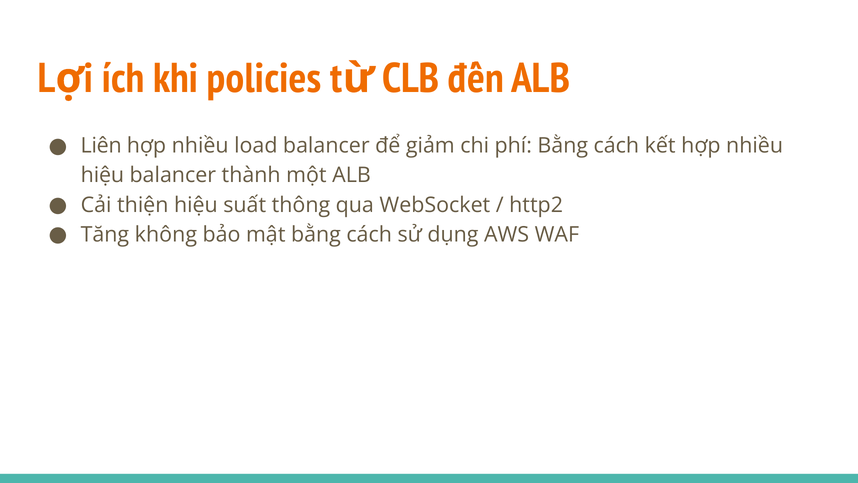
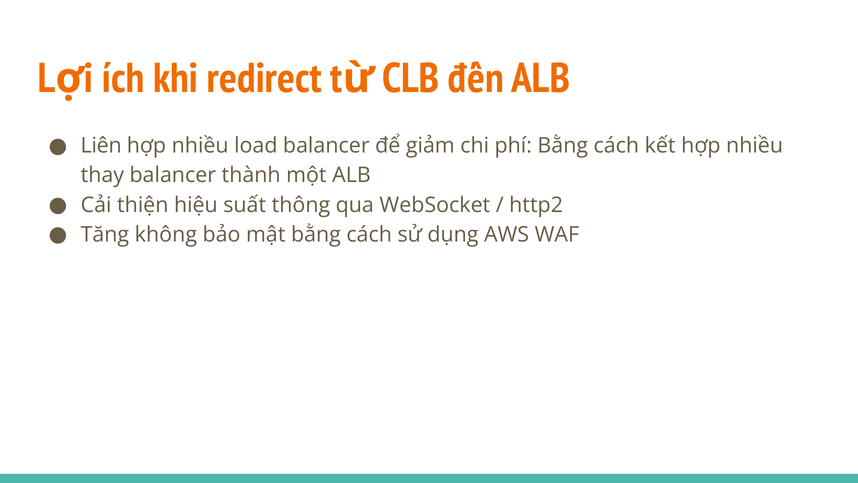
policies: policies -> redirect (264, 78)
hiệu: hiệu -> thay (102, 175)
